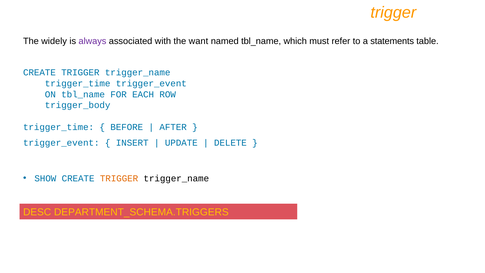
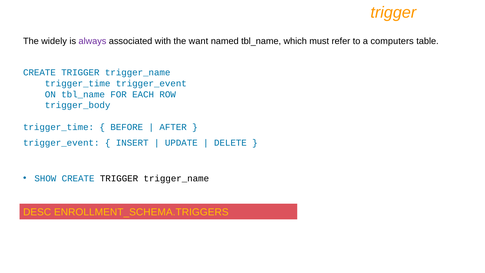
statements: statements -> computers (392, 41)
TRIGGER colour: orange -> black (119, 178)
DEPARTMENT_SCHEMA.TRIGGERS: DEPARTMENT_SCHEMA.TRIGGERS -> ENROLLMENT_SCHEMA.TRIGGERS (141, 212)
